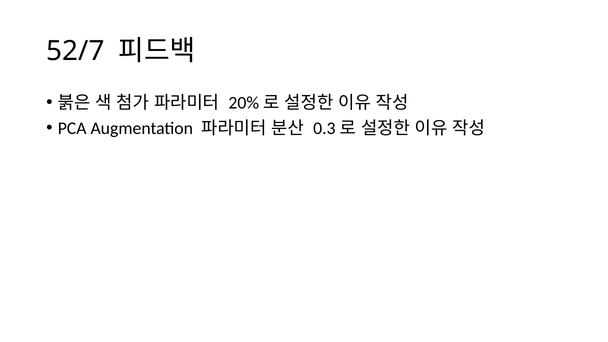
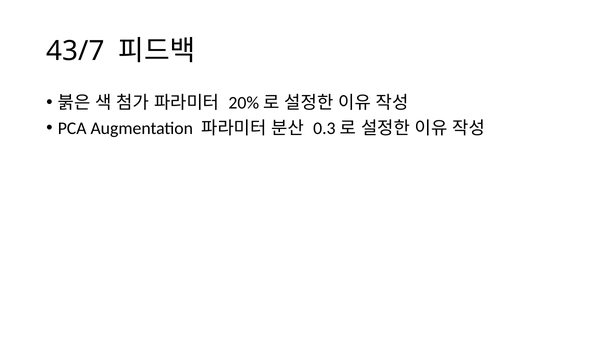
52/7: 52/7 -> 43/7 (75, 51)
